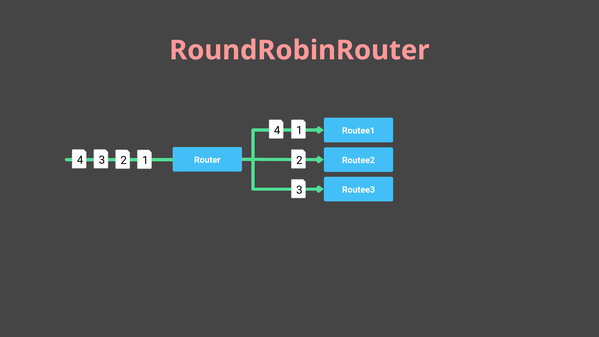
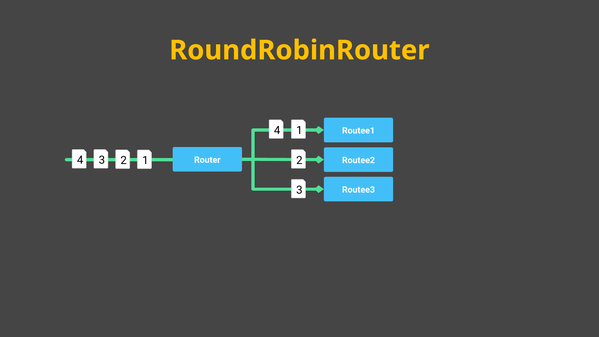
RoundRobinRouter colour: pink -> yellow (299, 50)
